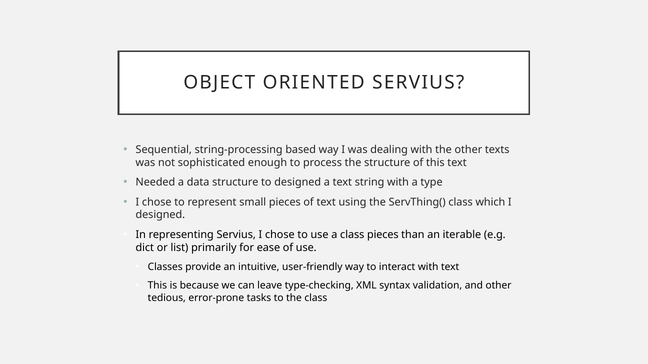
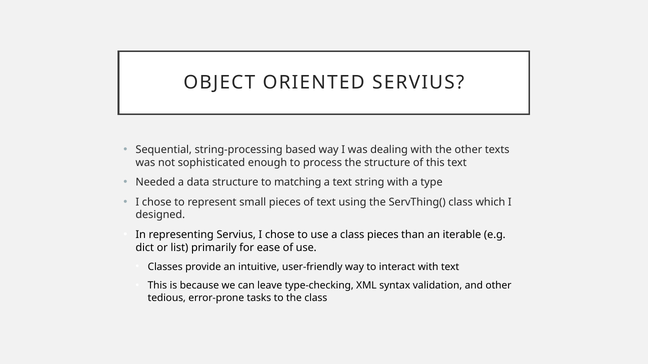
to designed: designed -> matching (298, 183)
